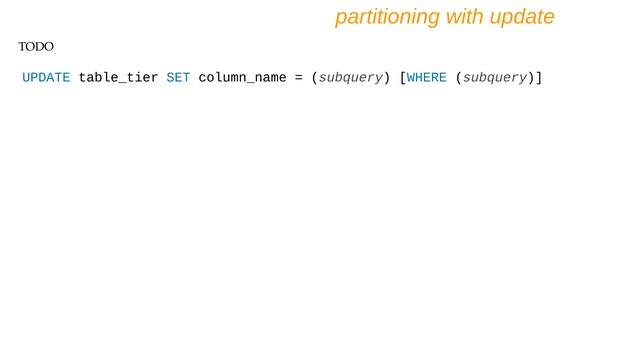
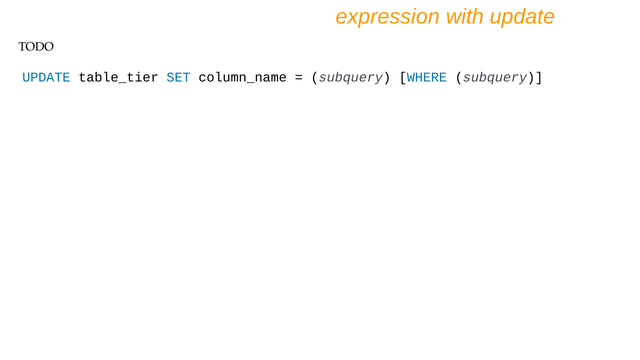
partitioning: partitioning -> expression (388, 17)
